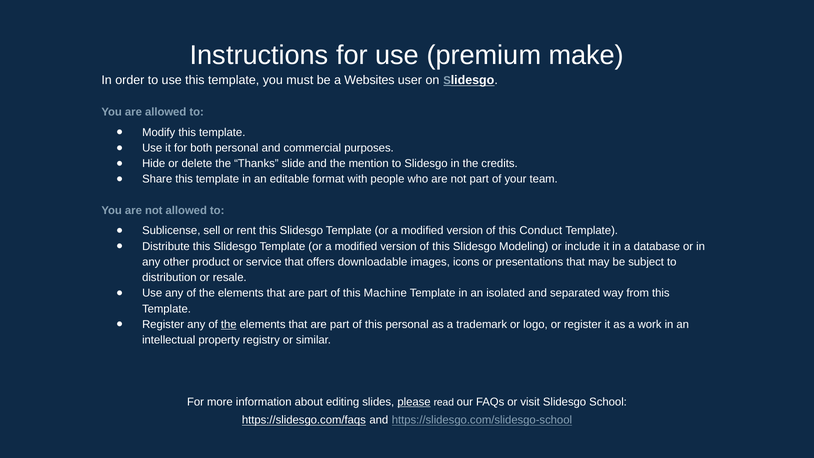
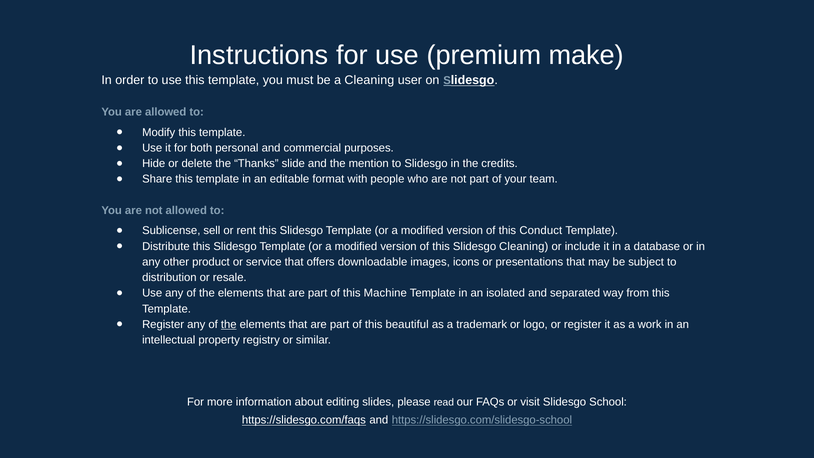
a Websites: Websites -> Cleaning (369, 80)
Slidesgo Modeling: Modeling -> Cleaning (524, 246)
this personal: personal -> beautiful (407, 324)
please underline: present -> none (414, 402)
